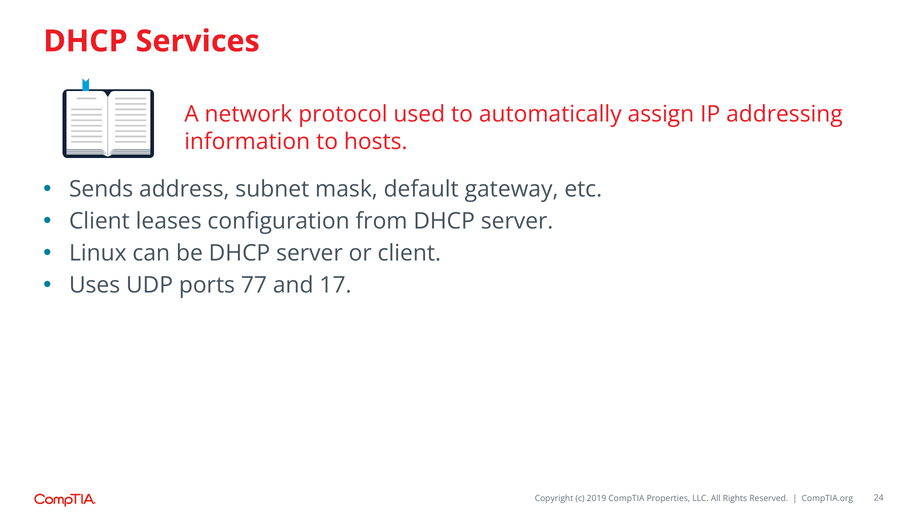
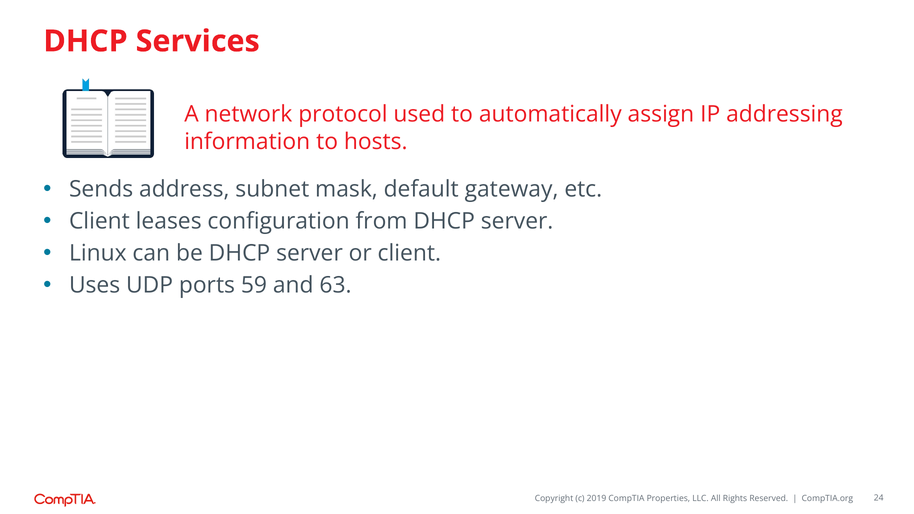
77: 77 -> 59 (254, 285)
17: 17 -> 63 (336, 285)
